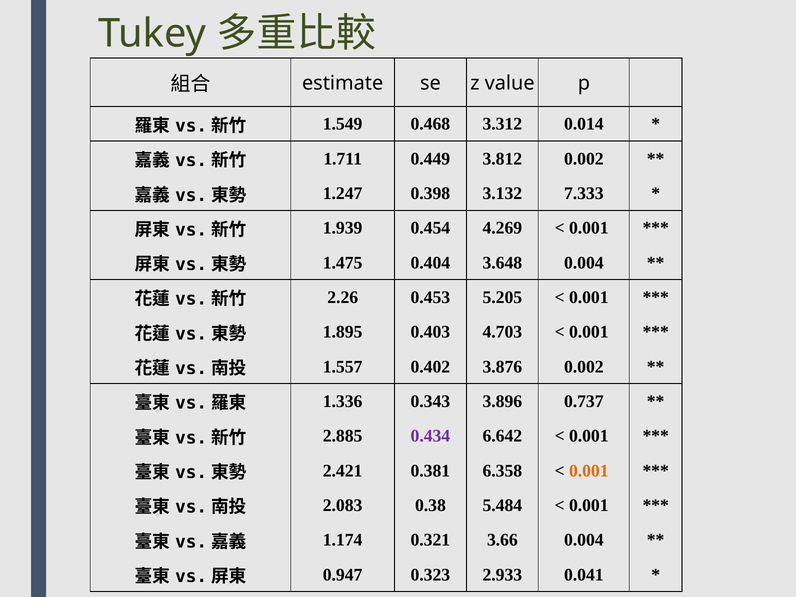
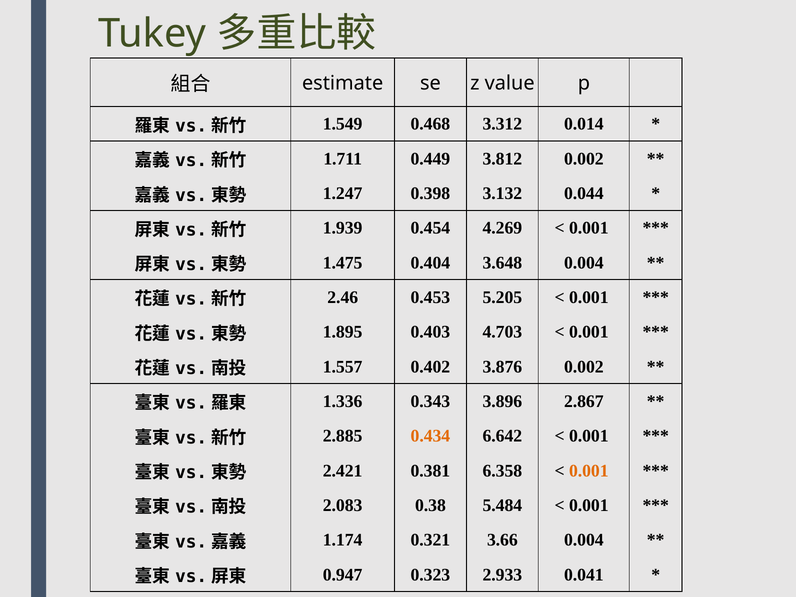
7.333: 7.333 -> 0.044 (584, 193)
2.26: 2.26 -> 2.46 (343, 297)
0.737: 0.737 -> 2.867 (584, 401)
0.434 colour: purple -> orange (430, 436)
